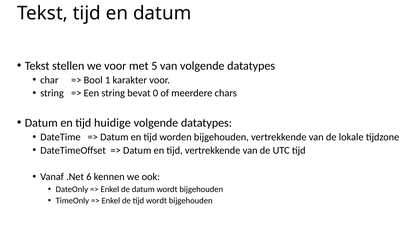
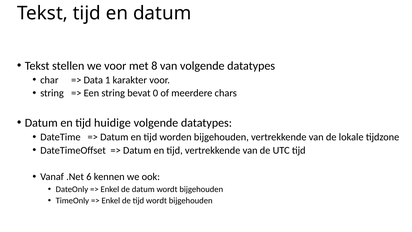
5: 5 -> 8 (154, 66)
Bool: Bool -> Data (93, 80)
